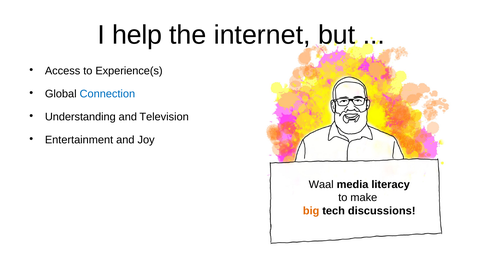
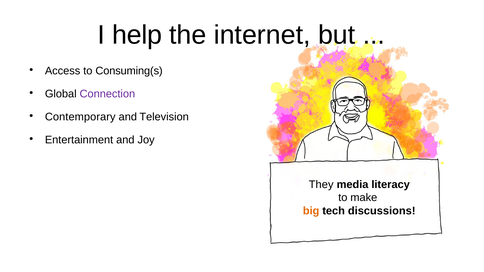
Experience(s: Experience(s -> Consuming(s (129, 71)
Connection colour: blue -> purple (107, 94)
Understanding: Understanding -> Contemporary (80, 117)
Waal: Waal -> They (321, 185)
